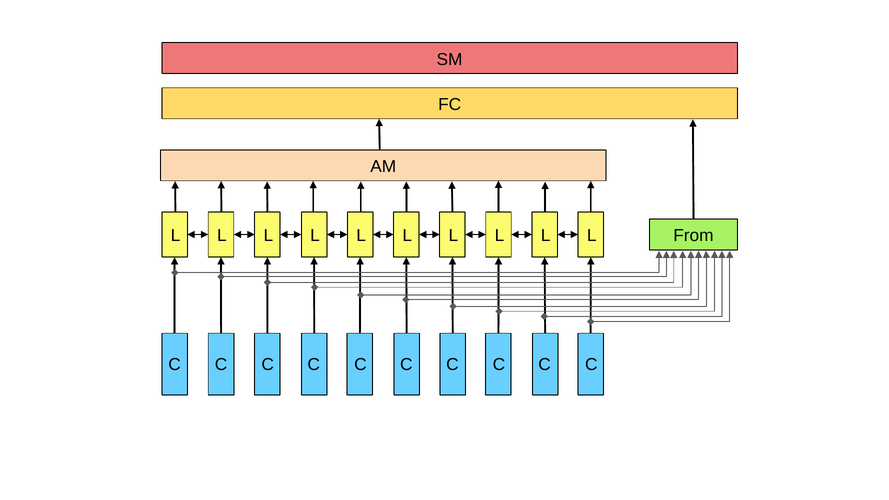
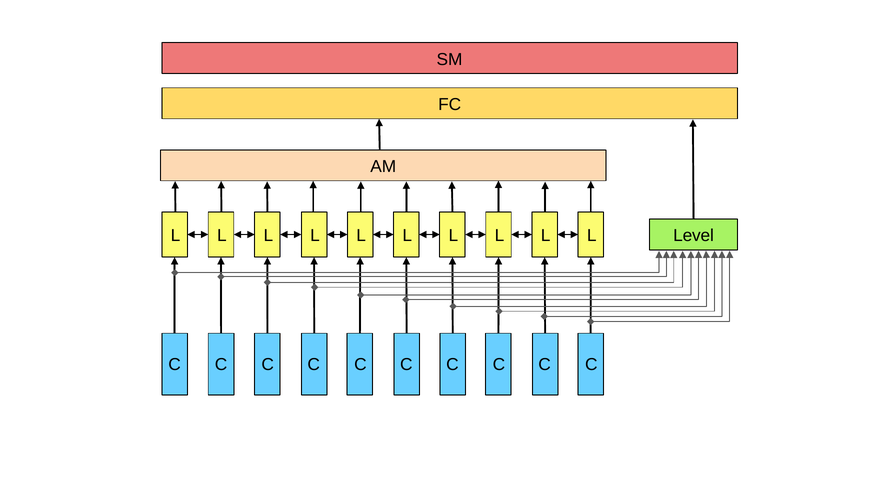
From: From -> Level (694, 236)
